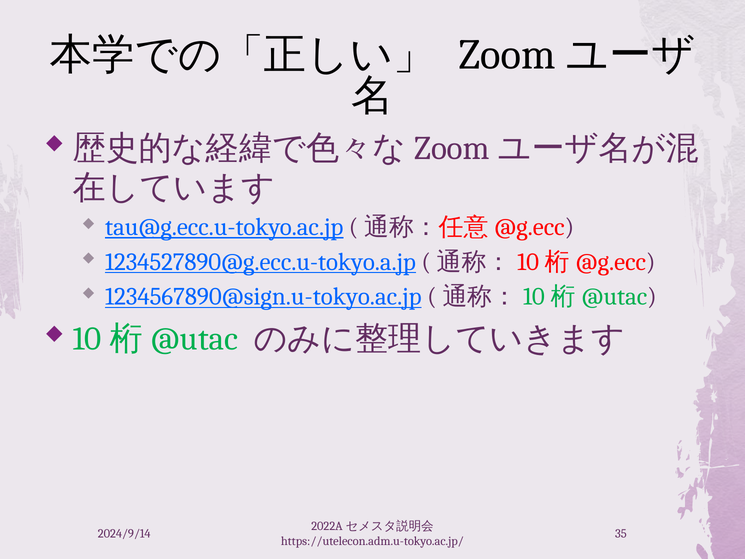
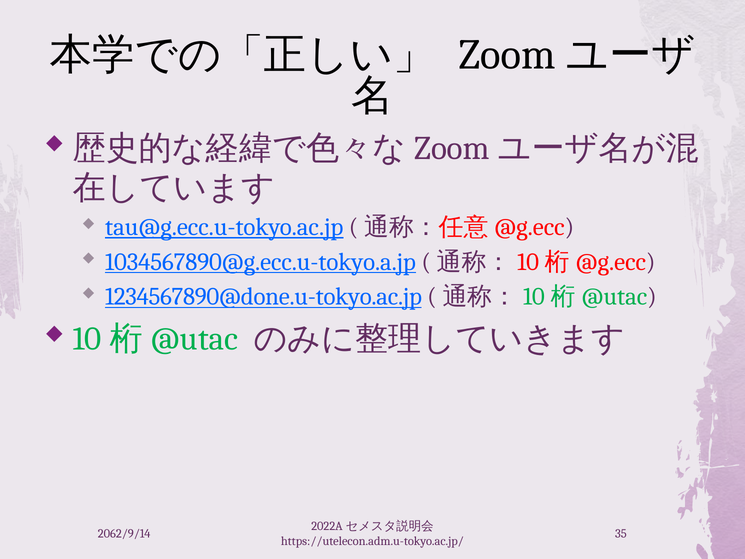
1234527890@g.ecc.u-tokyo.a.jp: 1234527890@g.ecc.u-tokyo.a.jp -> 1034567890@g.ecc.u-tokyo.a.jp (261, 262)
1234567890@sign.u-tokyo.ac.jp: 1234567890@sign.u-tokyo.ac.jp -> 1234567890@done.u-tokyo.ac.jp (264, 297)
2024/9/14: 2024/9/14 -> 2062/9/14 (124, 534)
